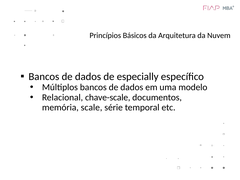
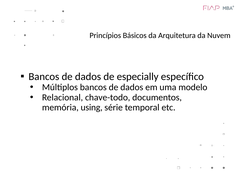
chave-scale: chave-scale -> chave-todo (108, 97)
scale: scale -> using (92, 108)
